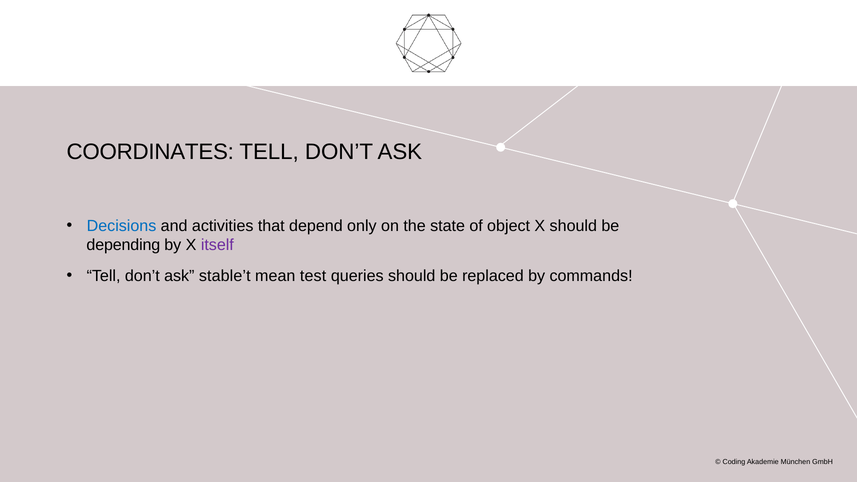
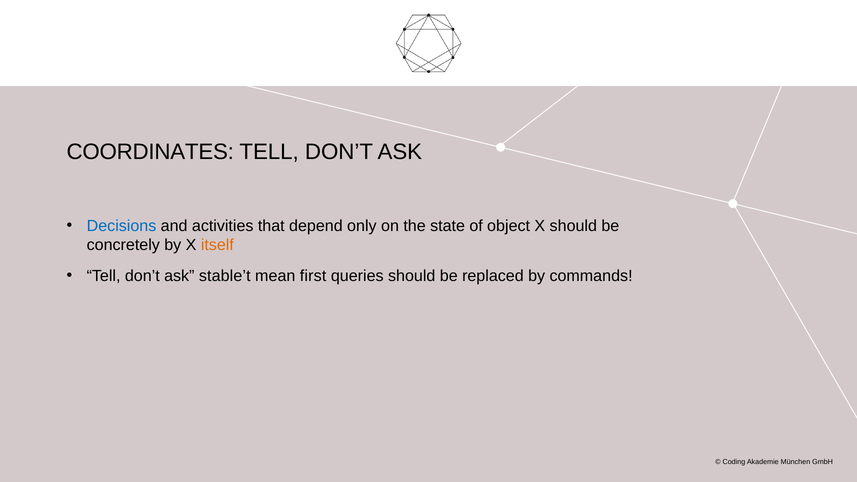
depending: depending -> concretely (123, 245)
itself colour: purple -> orange (217, 245)
test: test -> first (313, 276)
